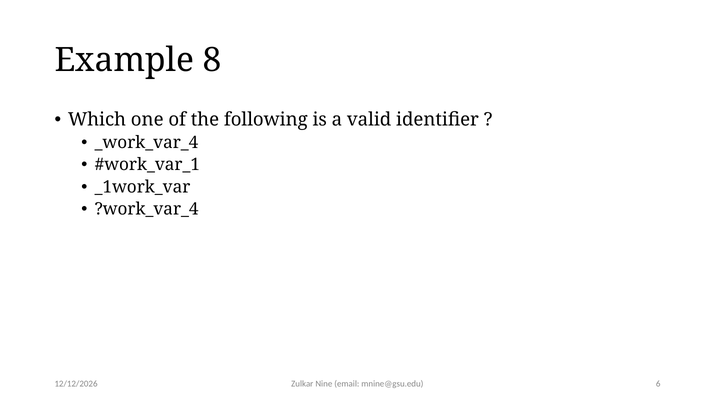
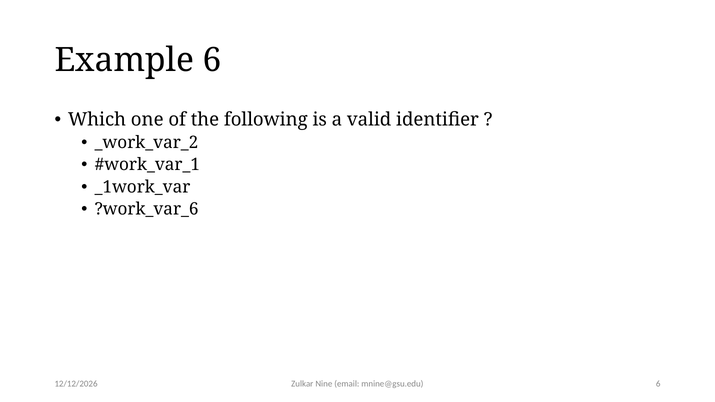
Example 8: 8 -> 6 (212, 60)
_work_var_4: _work_var_4 -> _work_var_2 (147, 143)
?work_var_4: ?work_var_4 -> ?work_var_6 (147, 209)
